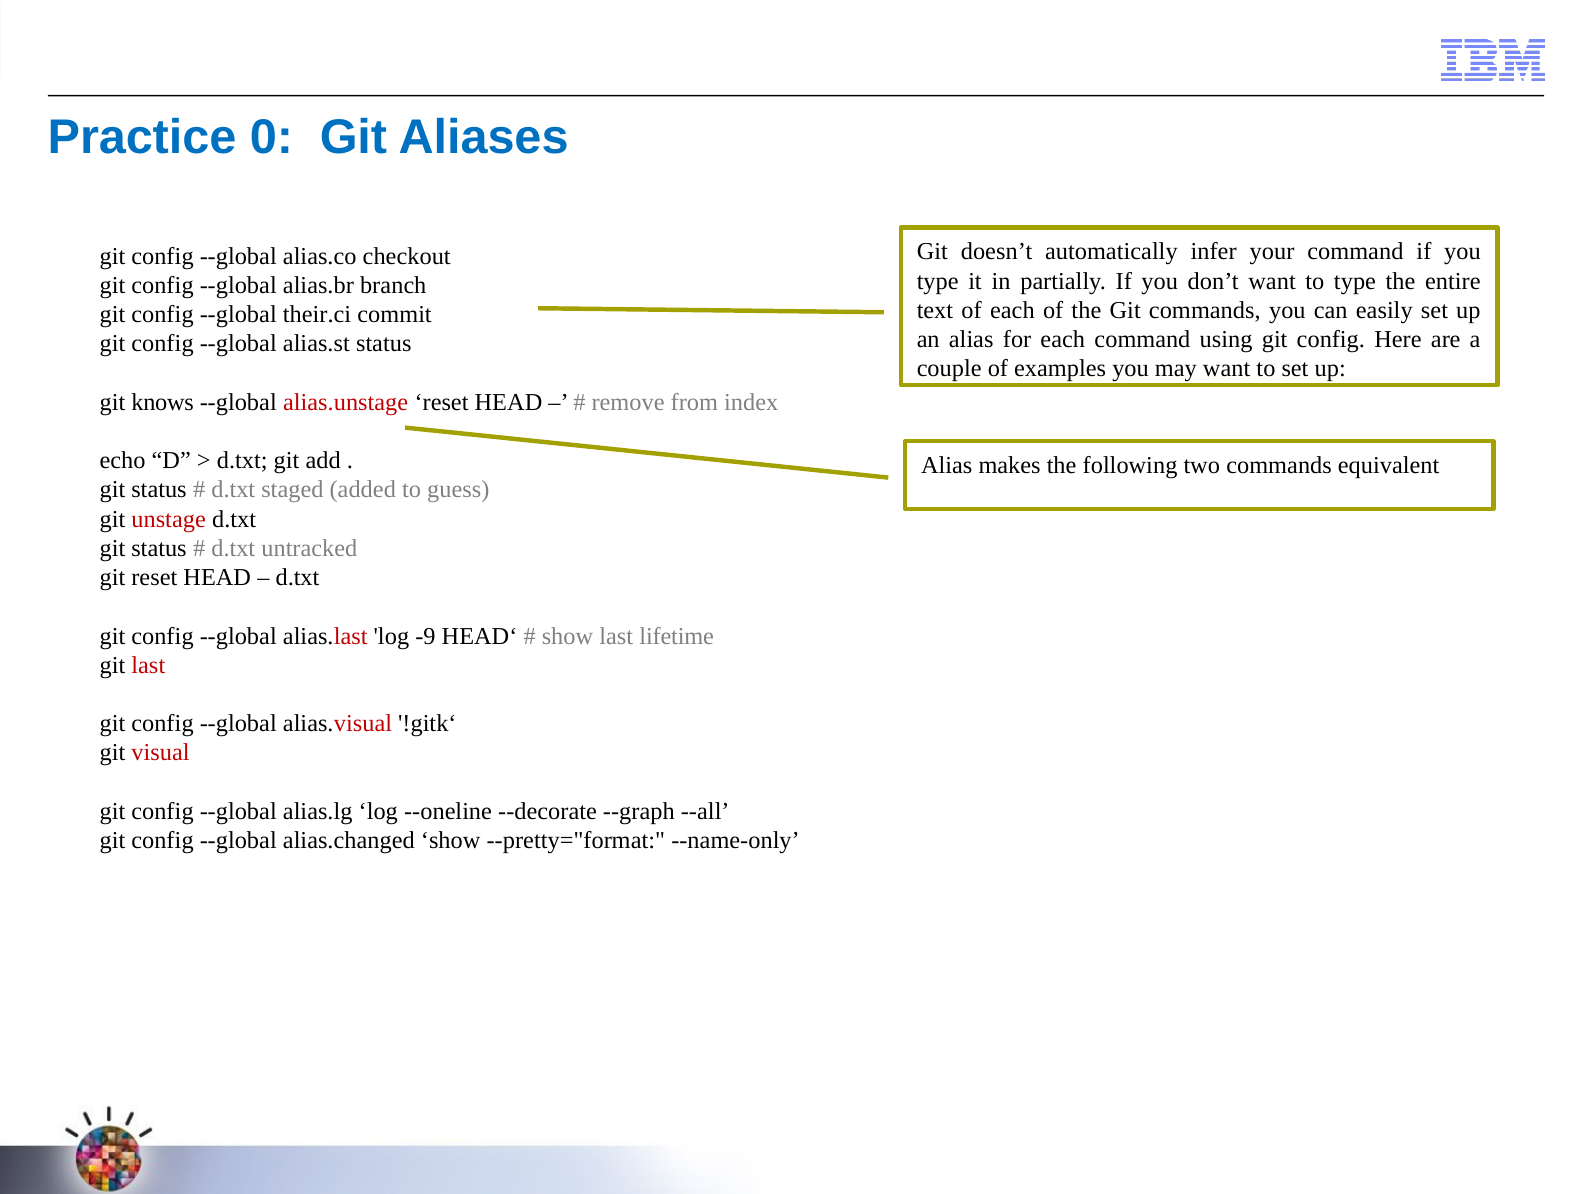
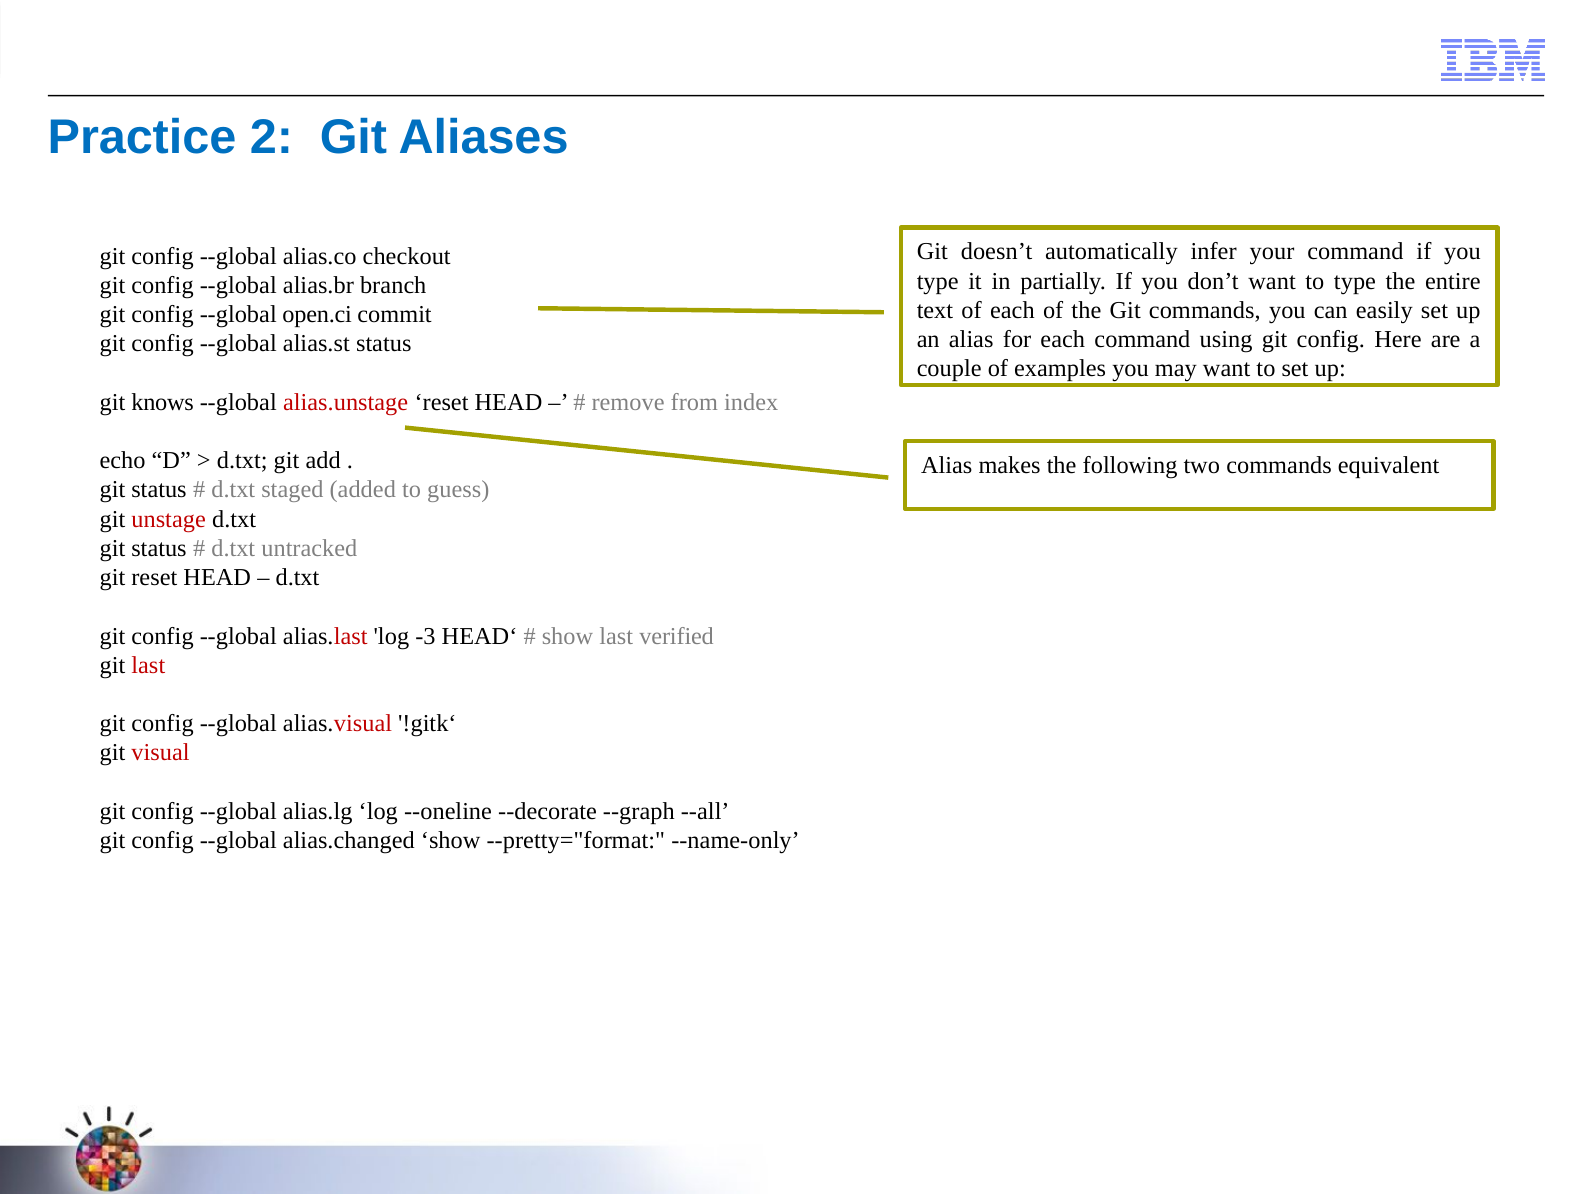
0: 0 -> 2 (271, 137)
their.ci: their.ci -> open.ci (317, 315)
-9: -9 -> -3 (425, 636)
lifetime: lifetime -> verified (677, 636)
